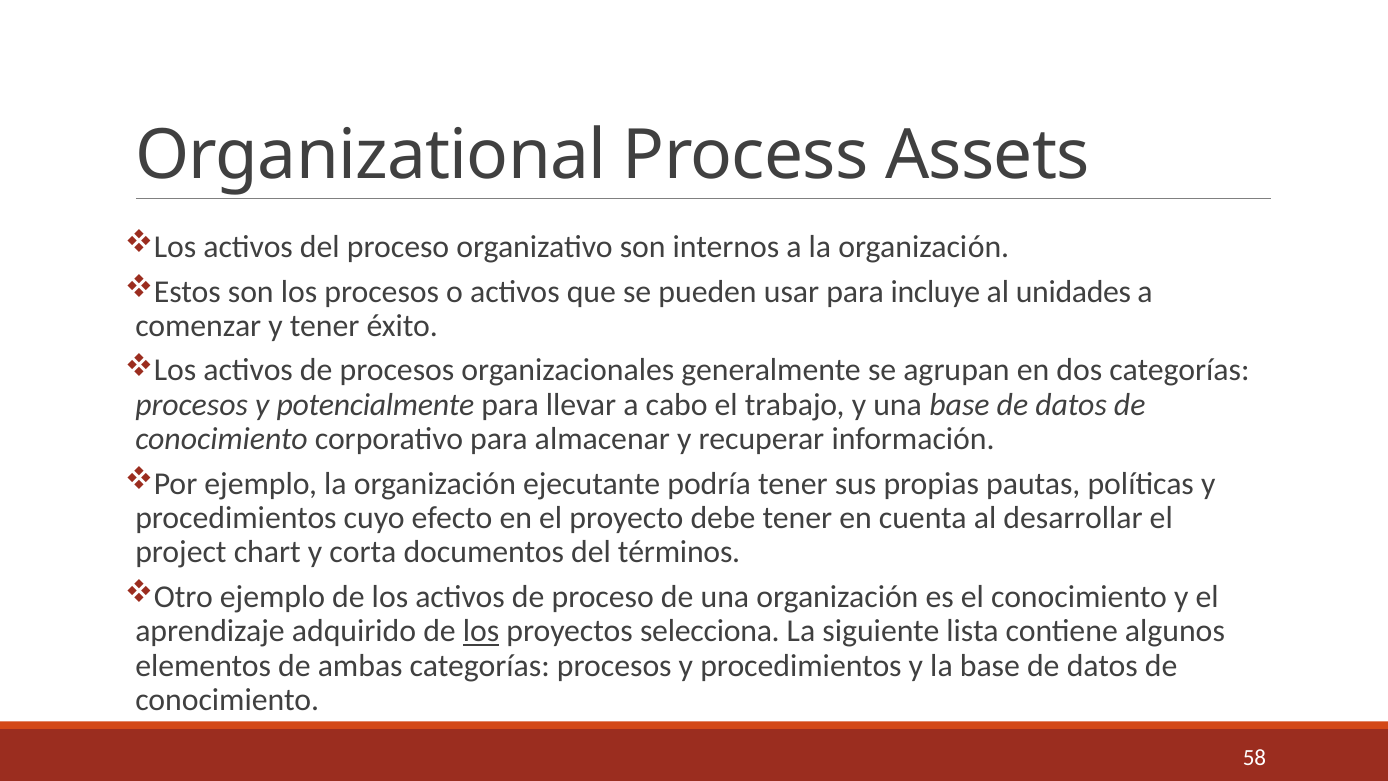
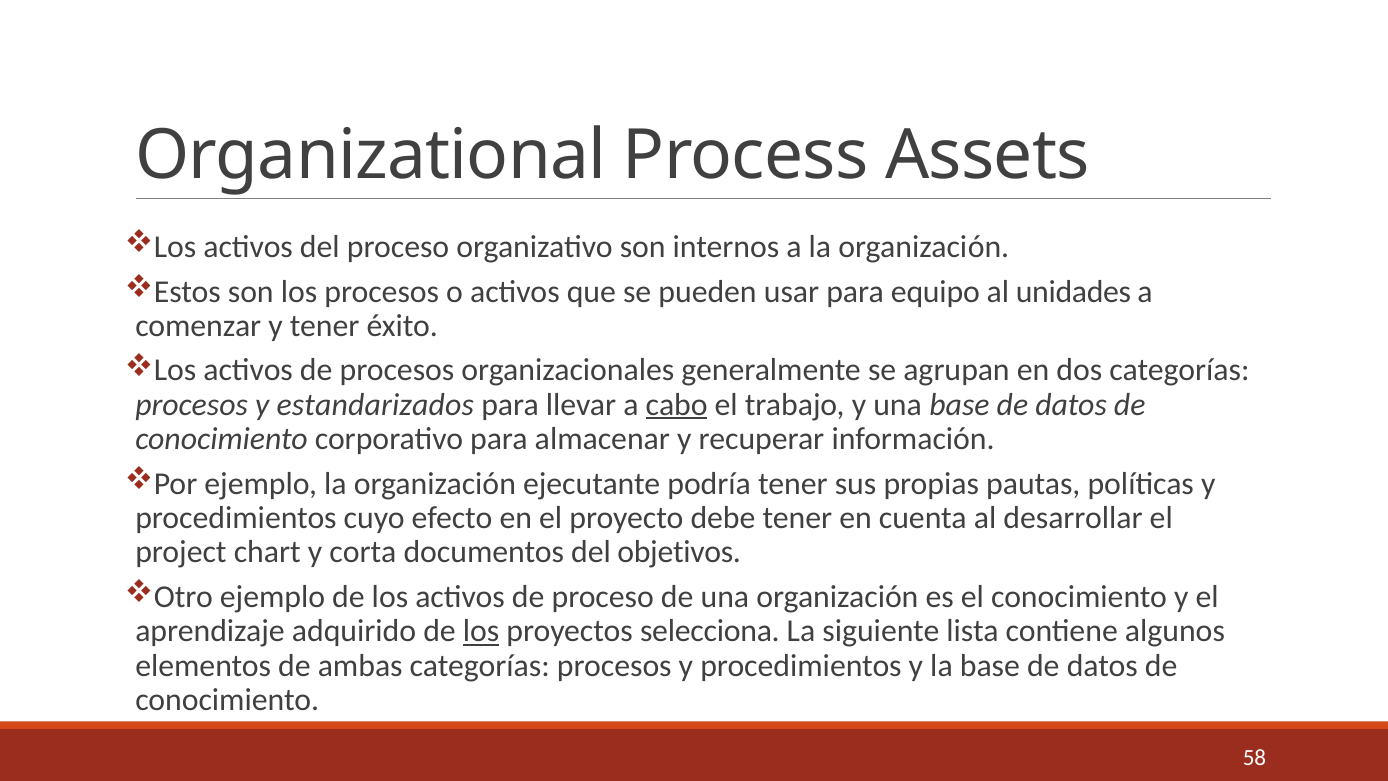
incluye: incluye -> equipo (935, 291)
potencialmente: potencialmente -> estandarizados (375, 405)
cabo underline: none -> present (677, 405)
términos: términos -> objetivos (679, 552)
